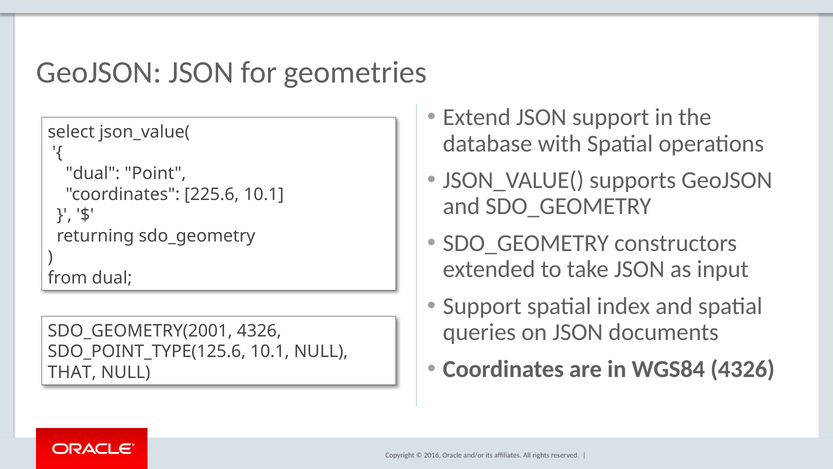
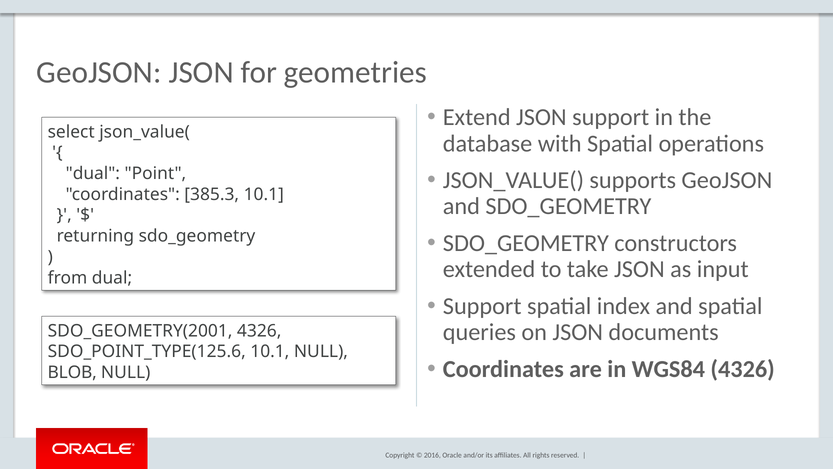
225.6: 225.6 -> 385.3 (212, 194)
THAT: THAT -> BLOB (72, 372)
